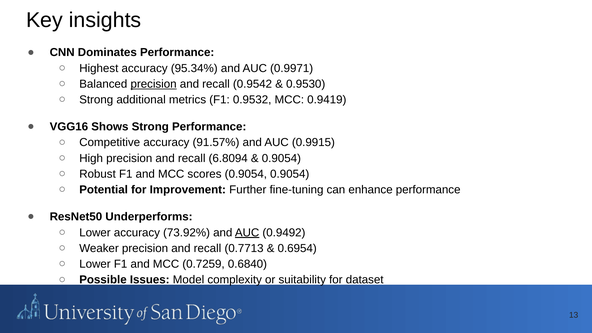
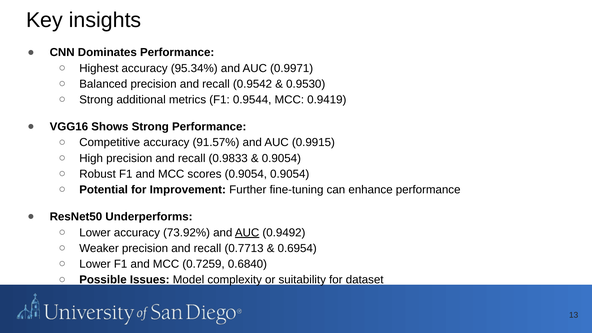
precision underline: present -> none (154, 84)
0.9532: 0.9532 -> 0.9544 (252, 100)
6.8094: 6.8094 -> 0.9833 (228, 158)
